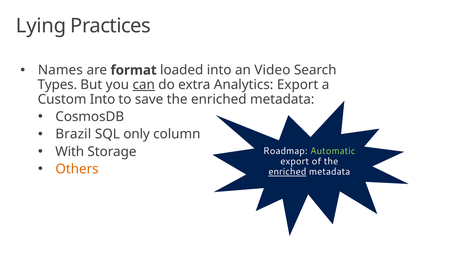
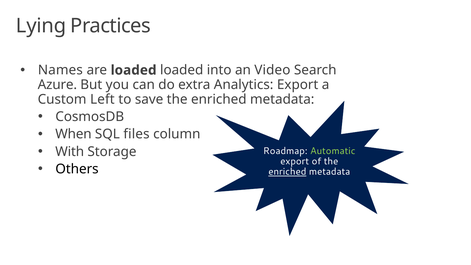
are format: format -> loaded (134, 70)
Types: Types -> Azure (57, 85)
can underline: present -> none (144, 85)
Custom Into: Into -> Left (102, 99)
Brazil: Brazil -> When (73, 134)
only: only -> files (136, 134)
Others colour: orange -> black (77, 169)
